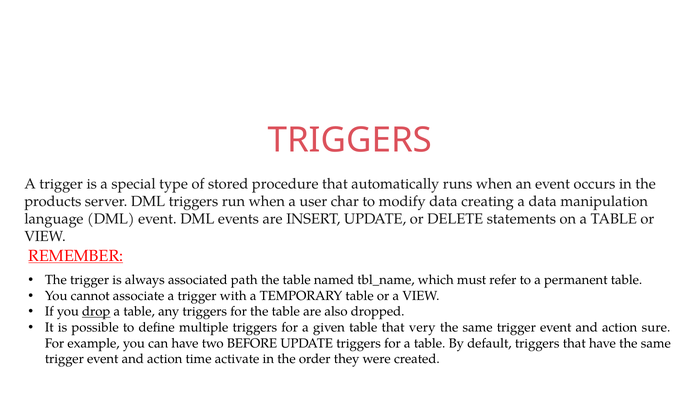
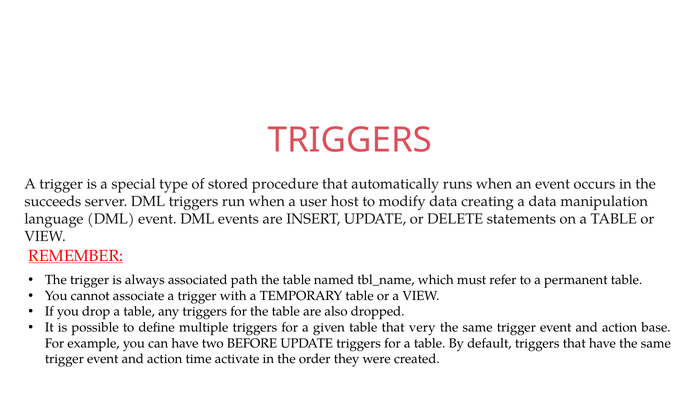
products: products -> succeeds (53, 201)
char: char -> host (345, 201)
drop underline: present -> none (96, 311)
sure: sure -> base (656, 327)
